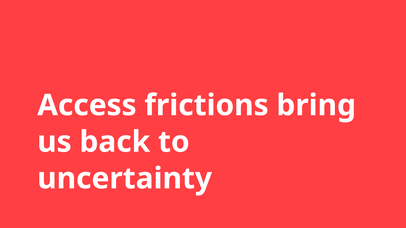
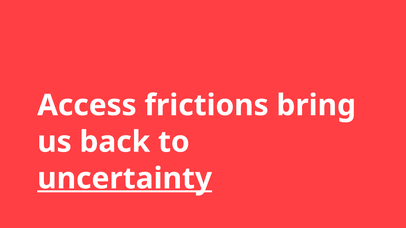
uncertainty underline: none -> present (125, 179)
